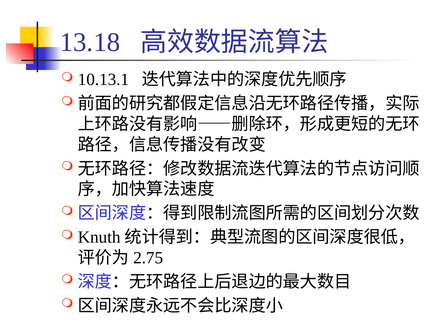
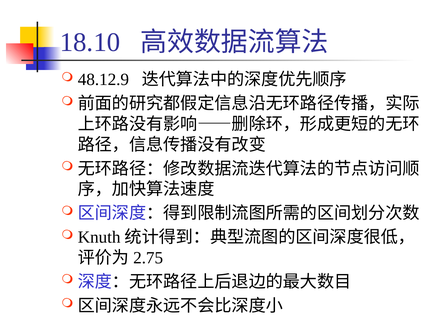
13.18: 13.18 -> 18.10 (90, 42)
10.13.1: 10.13.1 -> 48.12.9 (103, 80)
